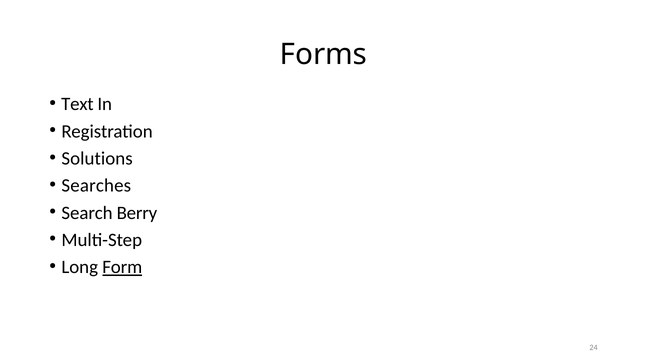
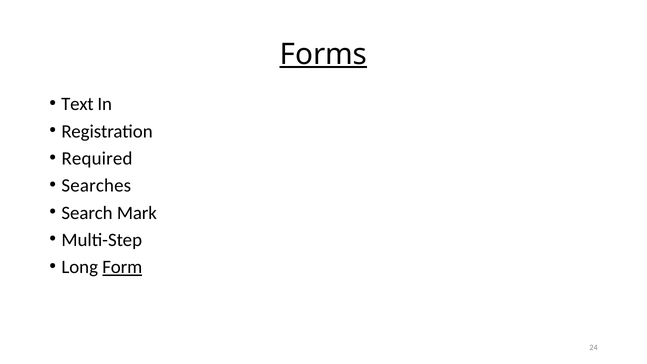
Forms underline: none -> present (323, 54)
Solutions: Solutions -> Required (97, 159)
Berry: Berry -> Mark (137, 213)
